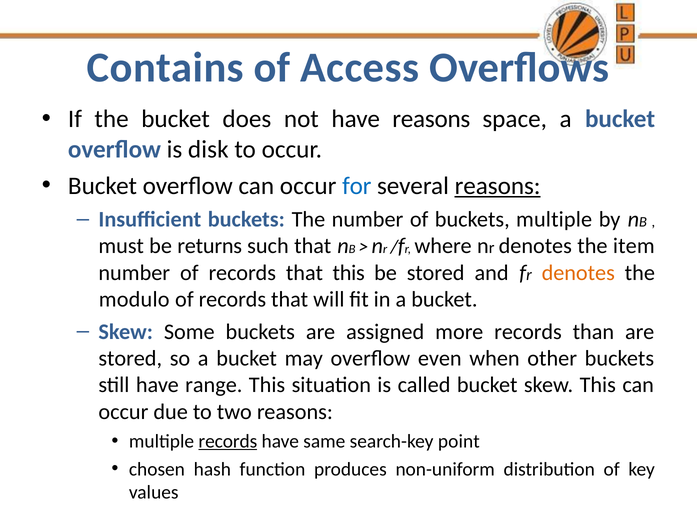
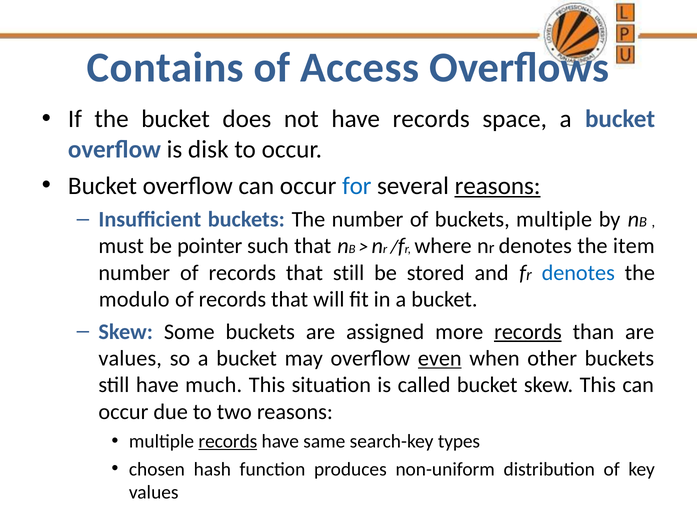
have reasons: reasons -> records (431, 119)
returns: returns -> pointer (210, 246)
that this: this -> still (349, 273)
denotes colour: orange -> blue (578, 273)
records underline: none -> present (528, 332)
stored: stored -> values (130, 358)
even underline: none -> present (440, 358)
range: range -> much (214, 385)
point: point -> types (459, 441)
